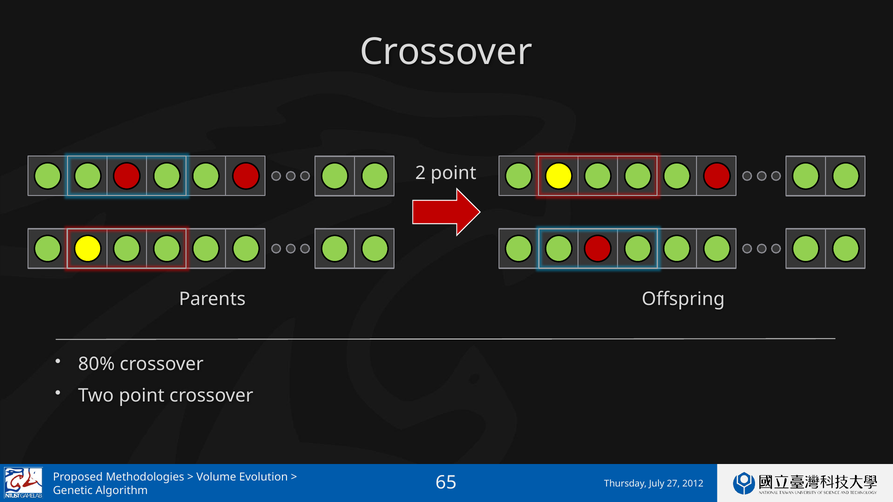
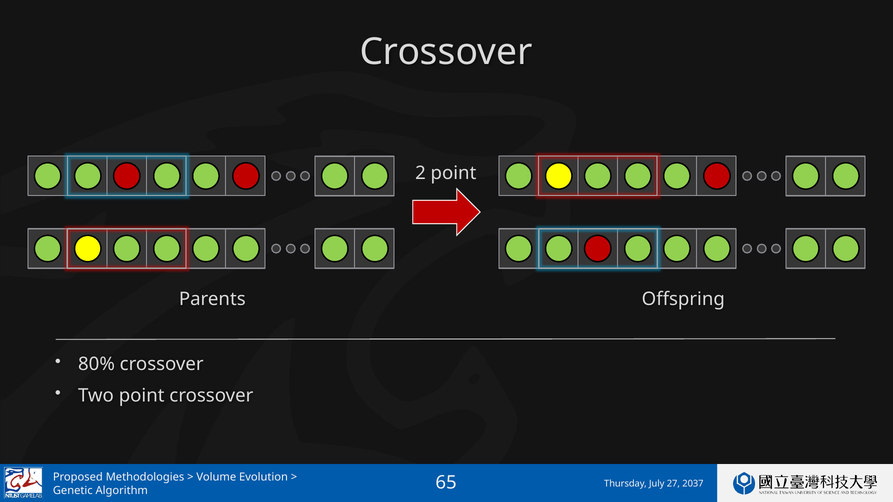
2012: 2012 -> 2037 (693, 484)
